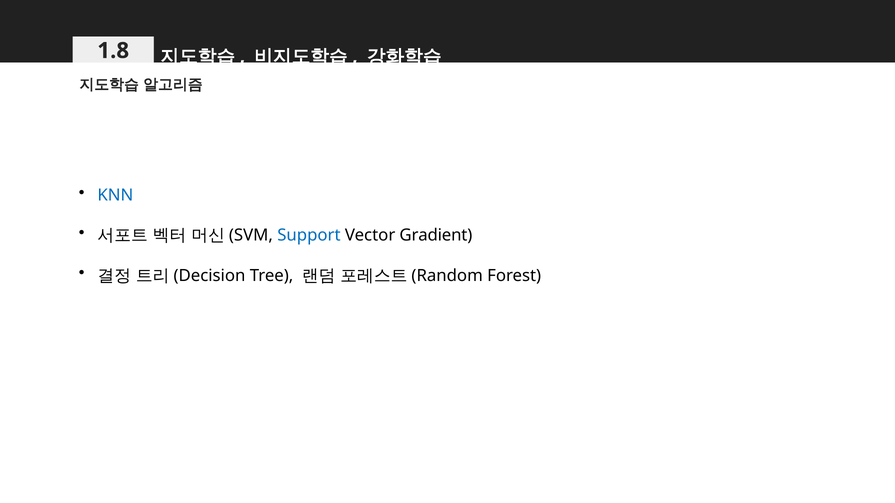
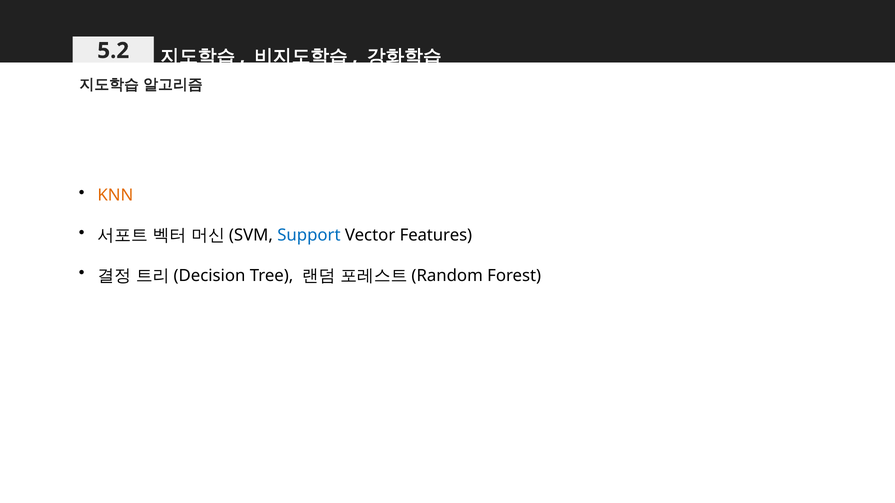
1.8: 1.8 -> 5.2 (113, 51)
KNN colour: blue -> orange (115, 195)
Gradient: Gradient -> Features (436, 236)
